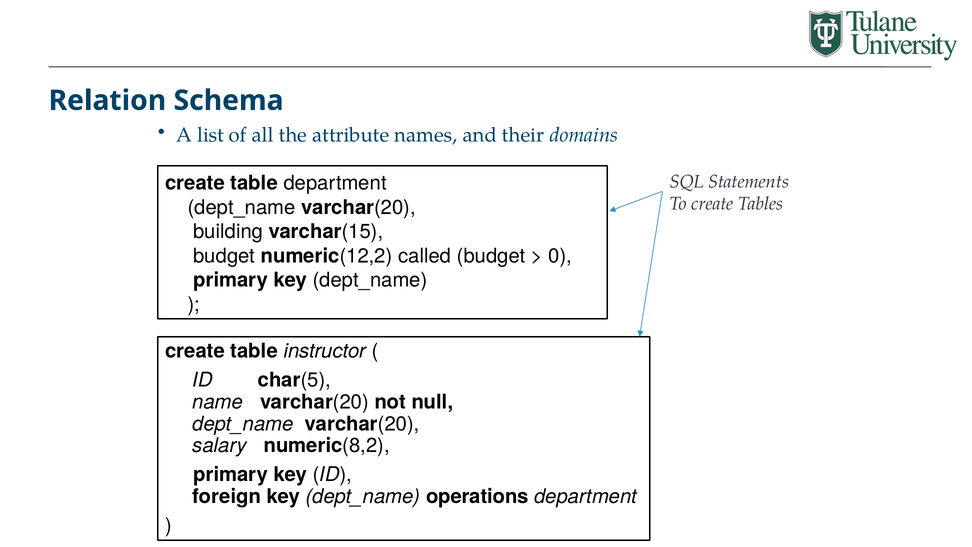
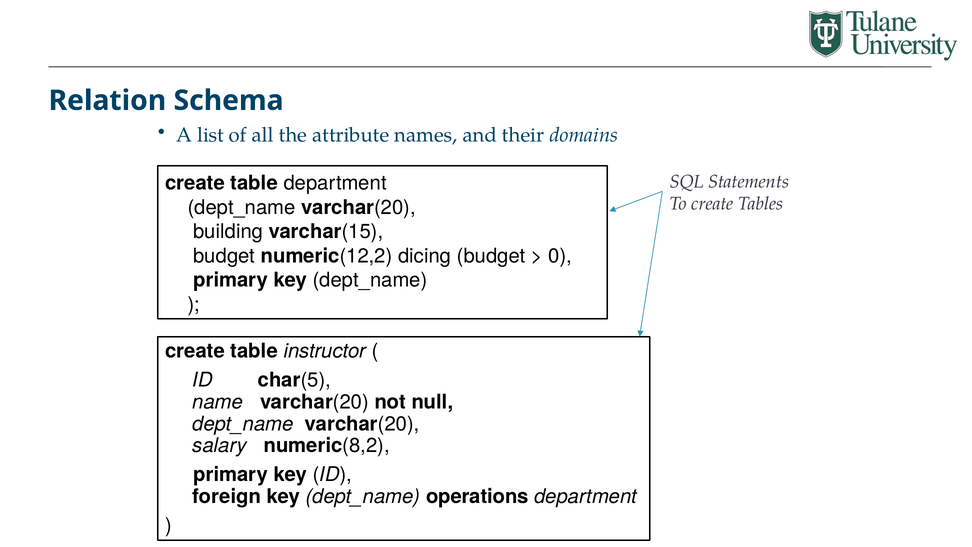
called: called -> dicing (425, 256)
